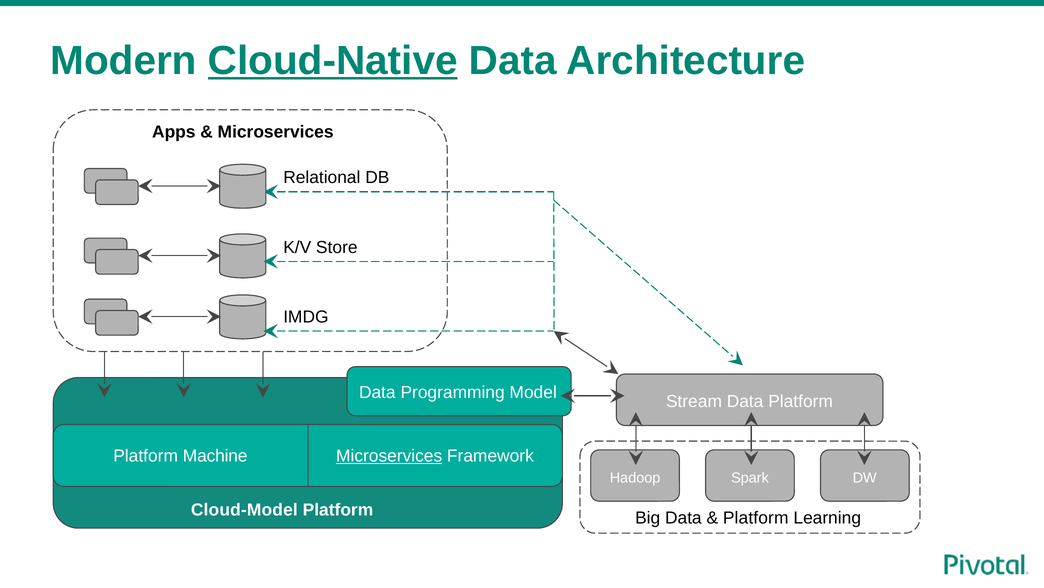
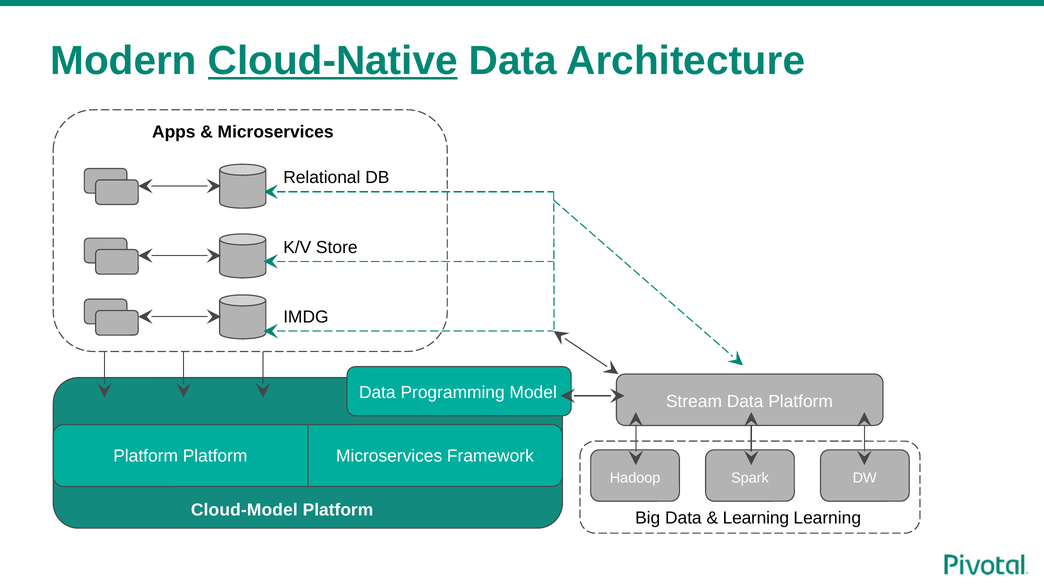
Platform Machine: Machine -> Platform (215, 456)
Microservices underline: present -> none (389, 456)
Platform: Platform -> Learning (756, 517)
